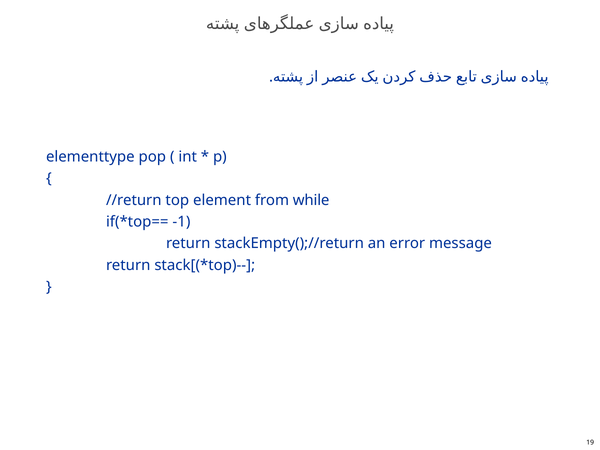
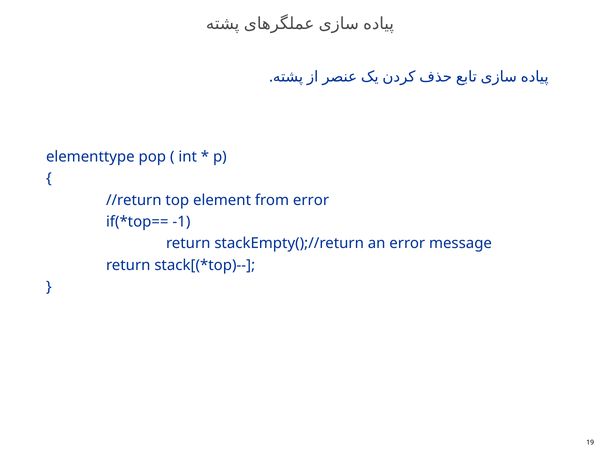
from while: while -> error (311, 200)
